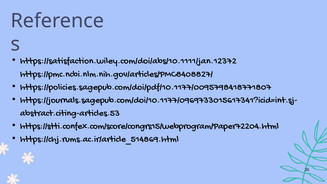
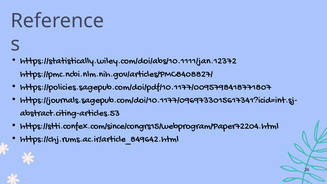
https://satisfaction.wiley.com/doi/abs/10.1111/jan.12372: https://satisfaction.wiley.com/doi/abs/10.1111/jan.12372 -> https://statistically.wiley.com/doi/abs/10.1111/jan.12372 (128, 60)
https://stti.confex.com/score/congrs15/webprogram/Paper72204.html: https://stti.confex.com/score/congrs15/webprogram/Paper72204.html -> https://stti.confex.com/since/congrs15/webprogram/Paper72204.html (149, 126)
https://chj.rums.ac.ir/article_514869.html: https://chj.rums.ac.ir/article_514869.html -> https://chj.rums.ac.ir/article_849642.html (99, 139)
